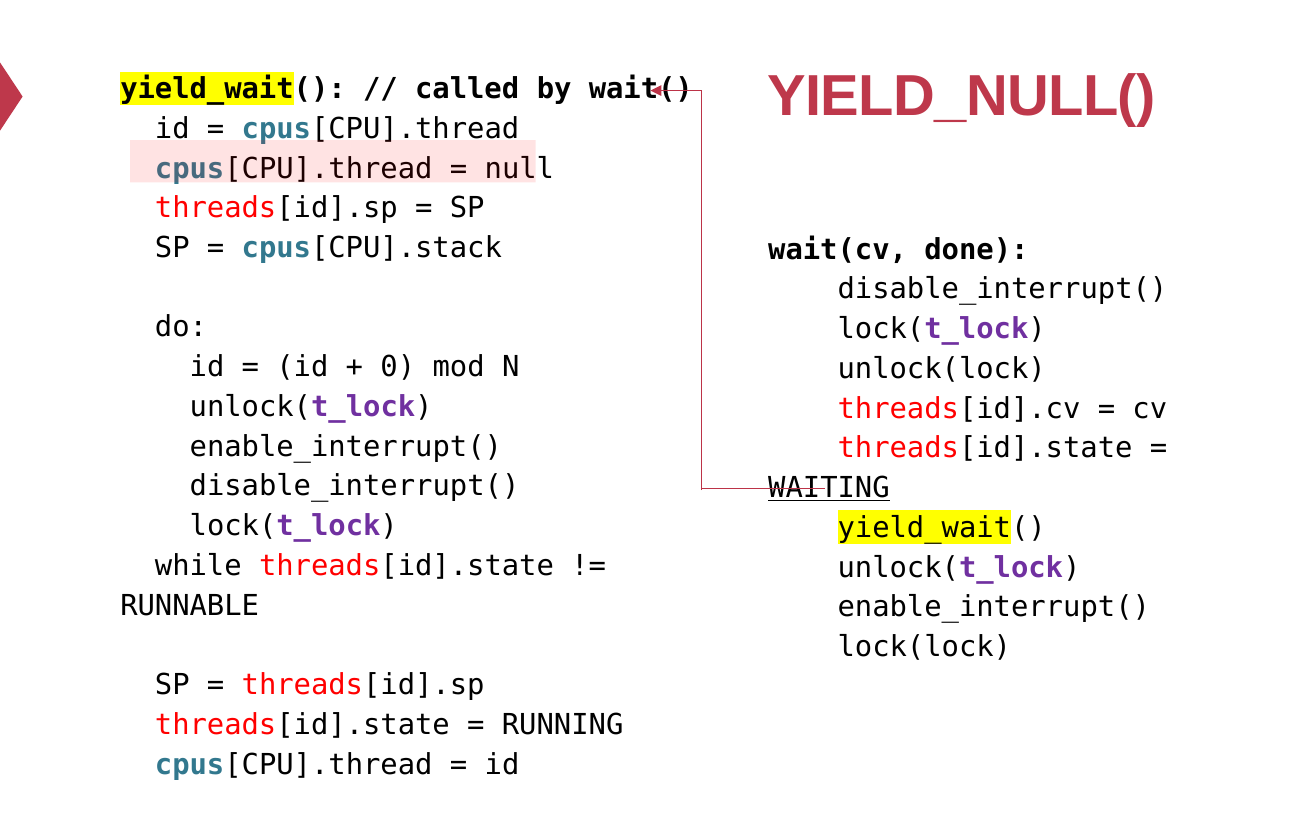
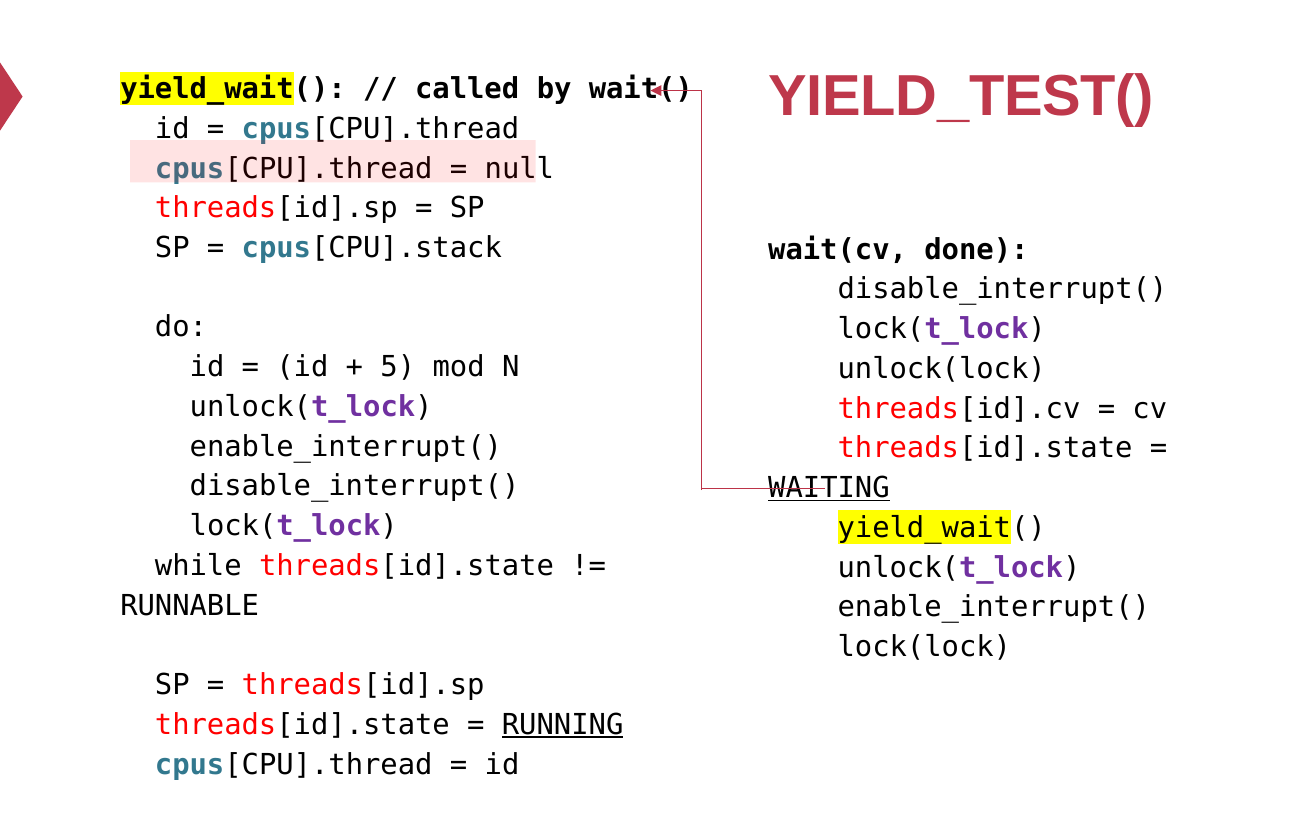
YIELD_NULL(: YIELD_NULL( -> YIELD_TEST( (961, 96)
0: 0 -> 5 (398, 367)
RUNNING underline: none -> present (563, 725)
